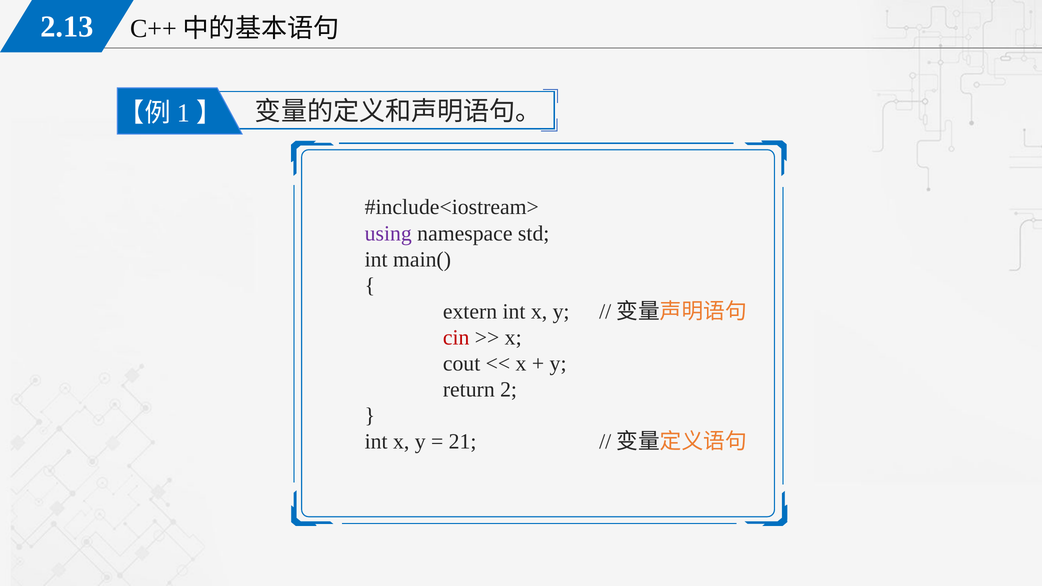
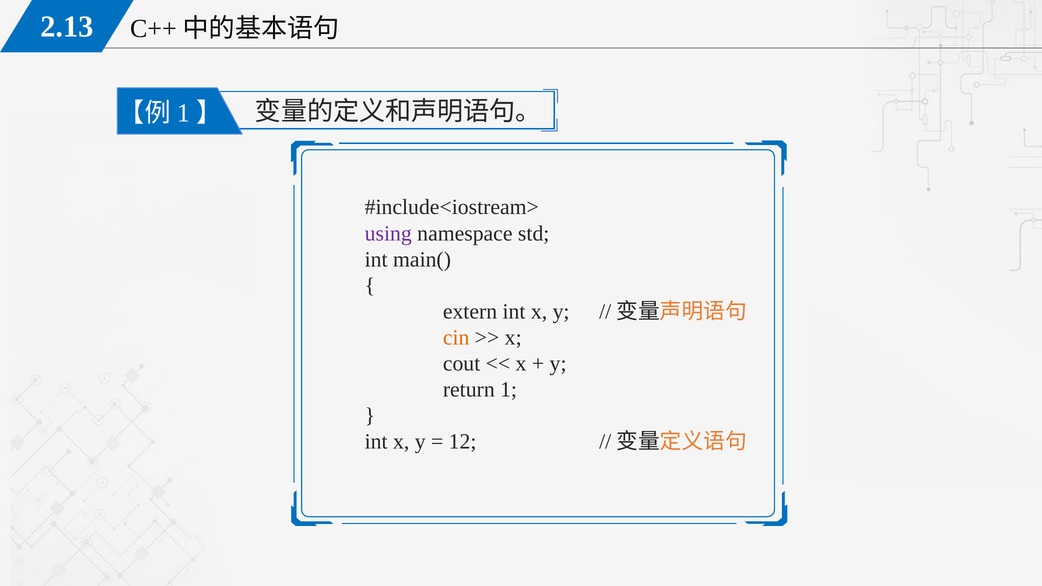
cin colour: red -> orange (456, 338)
2: 2 -> 1 (509, 390)
21: 21 -> 12 (463, 442)
